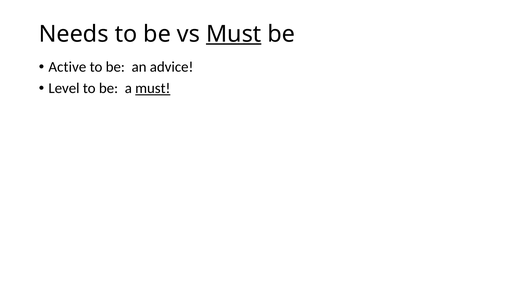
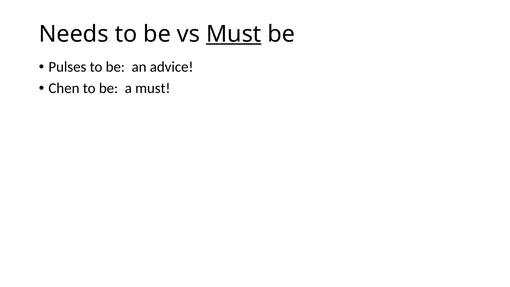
Active: Active -> Pulses (67, 67)
Level: Level -> Chen (64, 88)
must underline: present -> none (153, 88)
